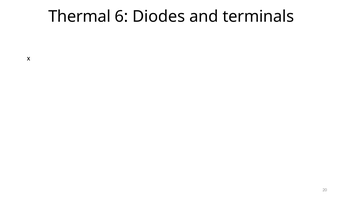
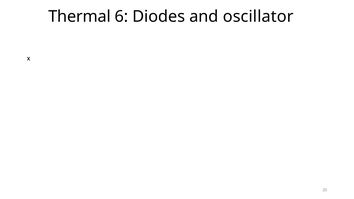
terminals: terminals -> oscillator (258, 16)
